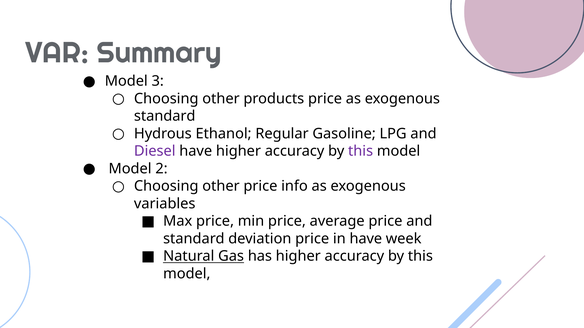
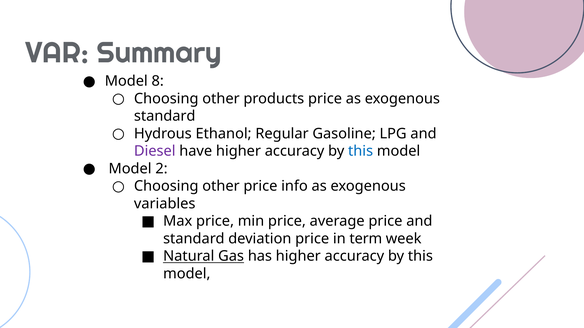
3: 3 -> 8 (158, 81)
this colour: purple -> blue (361, 151)
in have: have -> term (366, 239)
